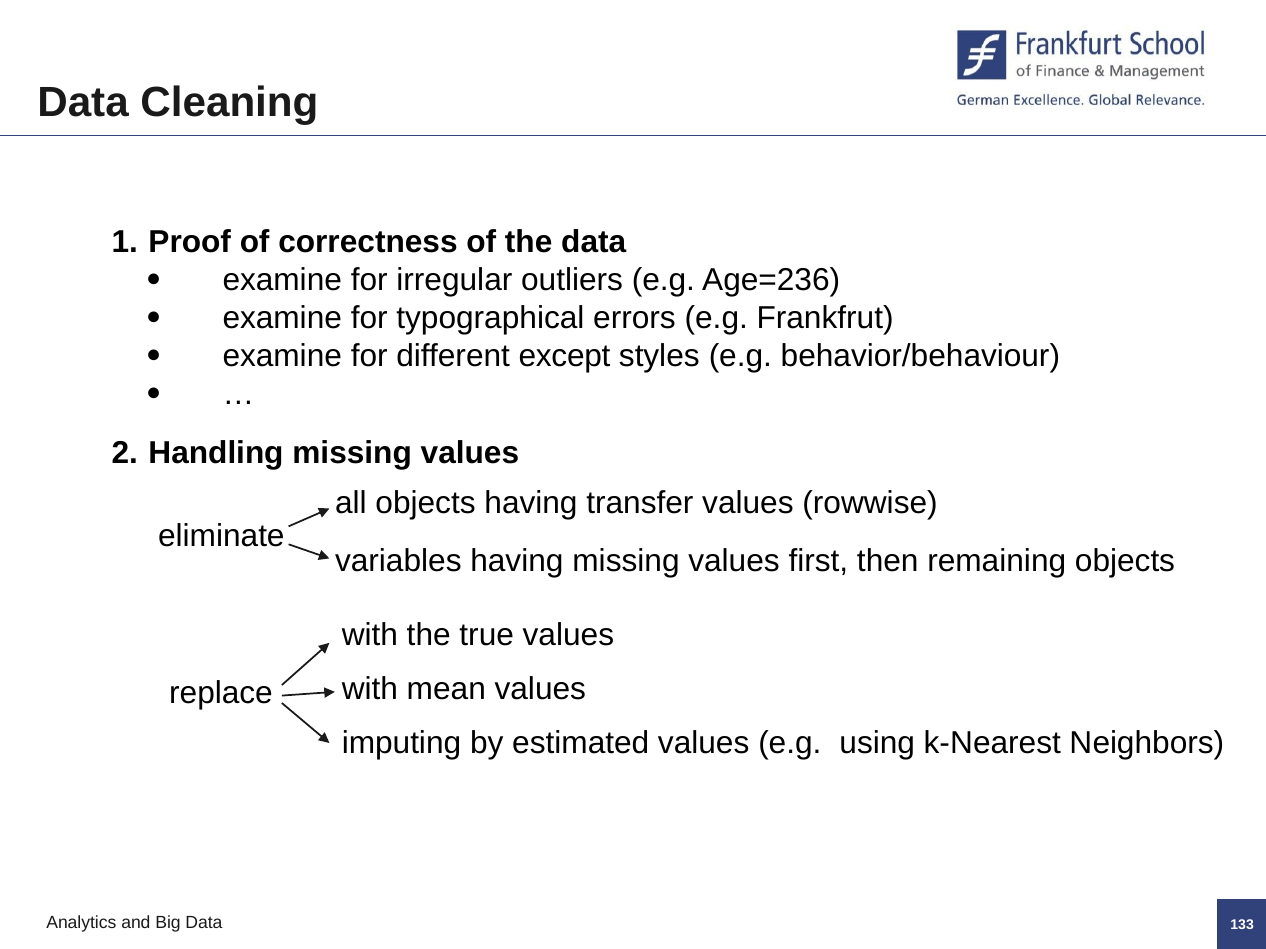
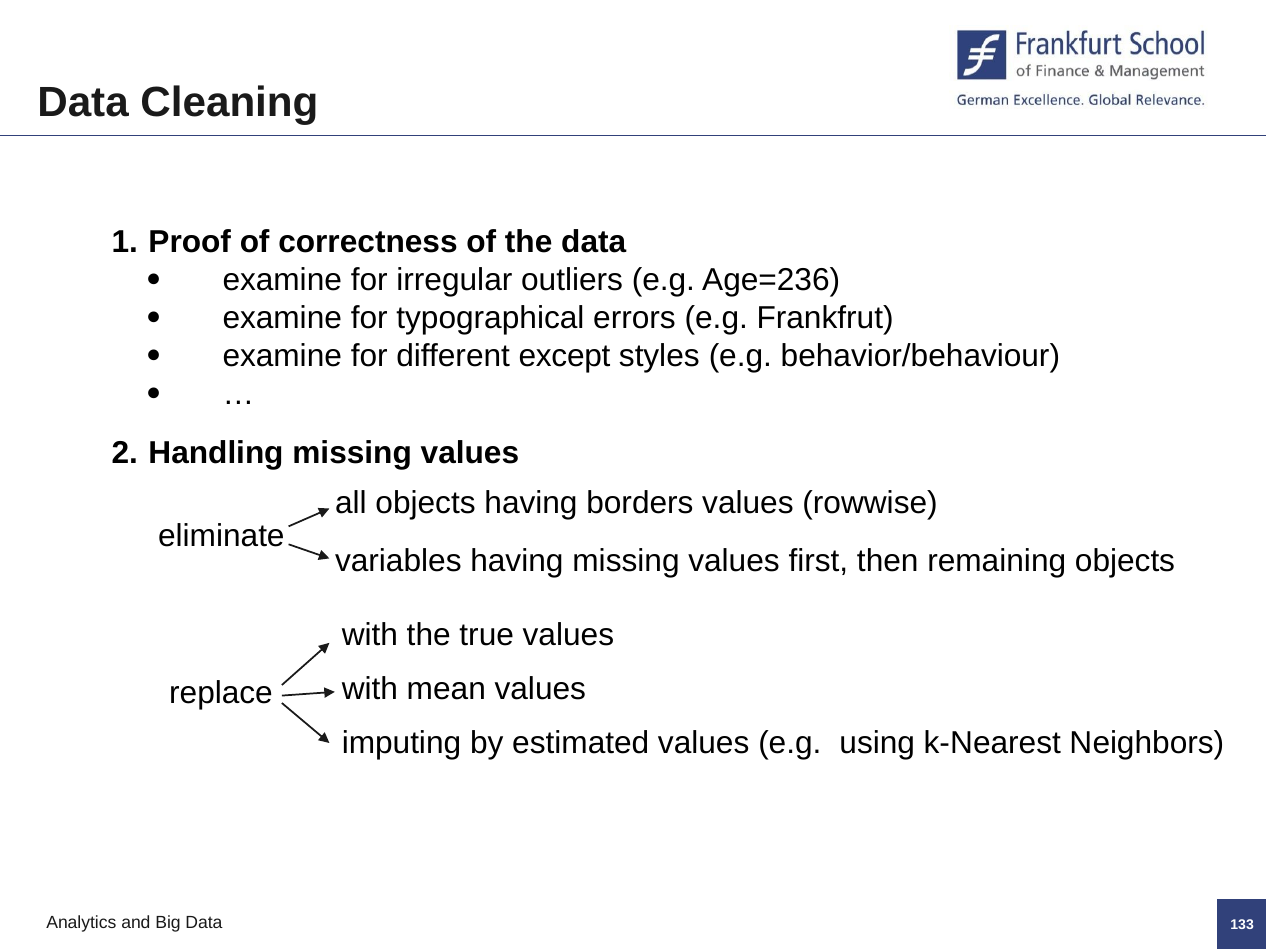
transfer: transfer -> borders (640, 503)
